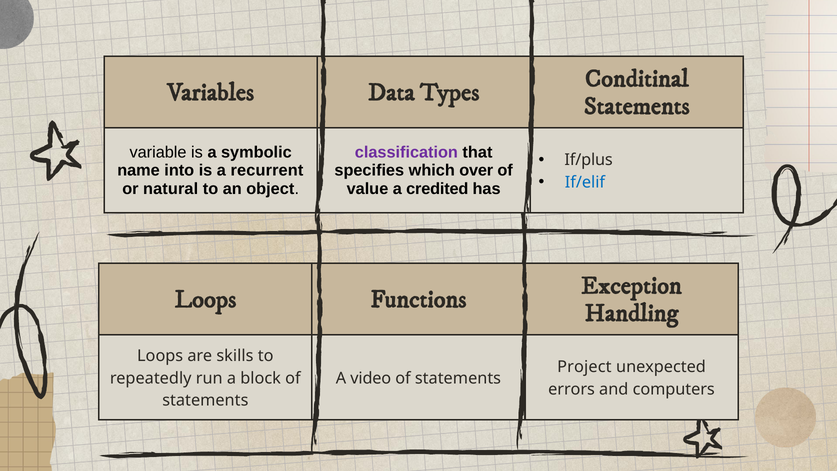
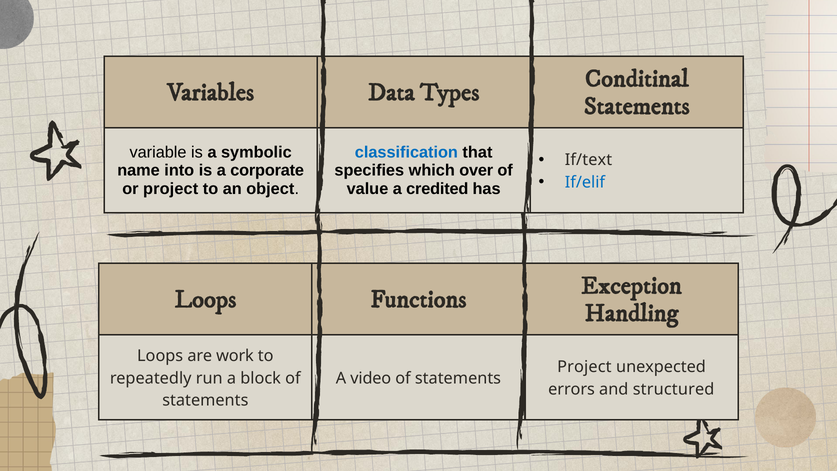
classification colour: purple -> blue (406, 152)
If/plus: If/plus -> If/text (588, 160)
recurrent: recurrent -> corporate (267, 170)
or natural: natural -> project (171, 189)
skills: skills -> work (235, 356)
computers: computers -> structured (674, 389)
